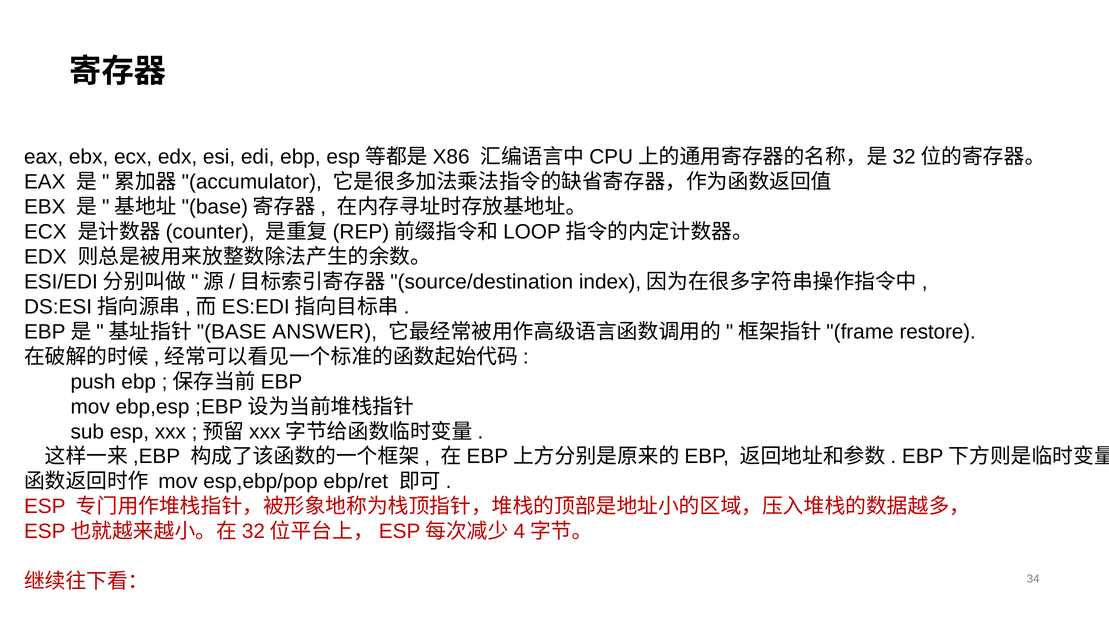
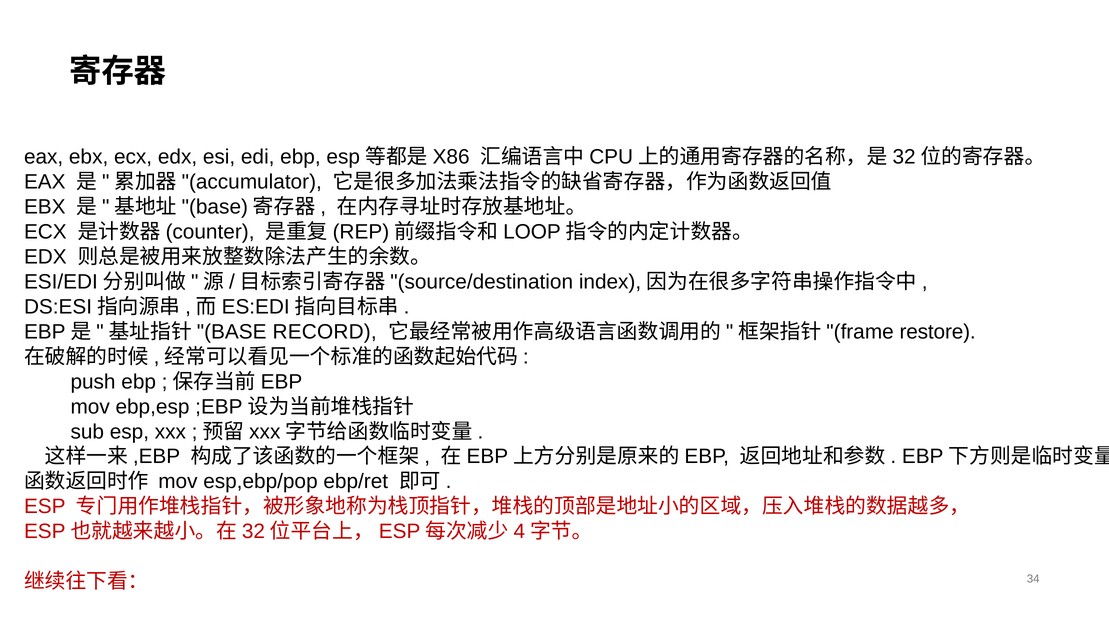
ANSWER: ANSWER -> RECORD (325, 332)
